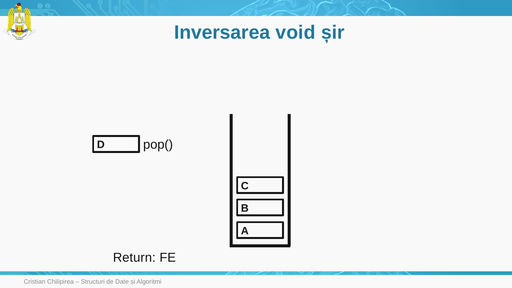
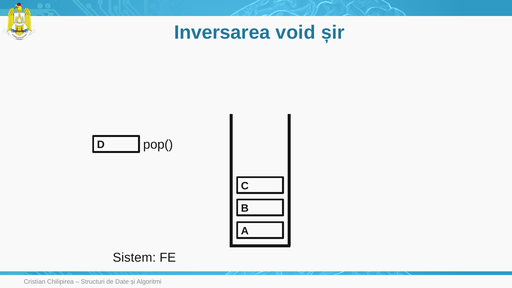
Return: Return -> Sistem (134, 258)
